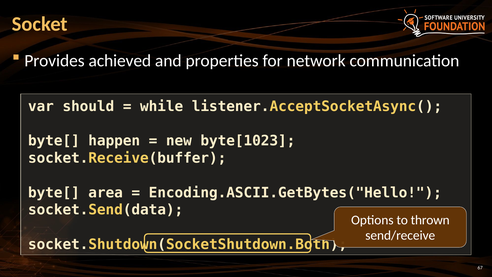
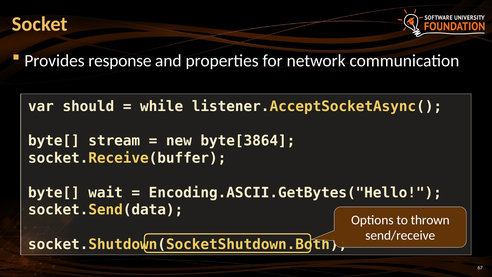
achieved: achieved -> response (120, 61)
happen: happen -> stream (114, 141)
byte[1023: byte[1023 -> byte[3864 (248, 141)
area: area -> wait (106, 193)
